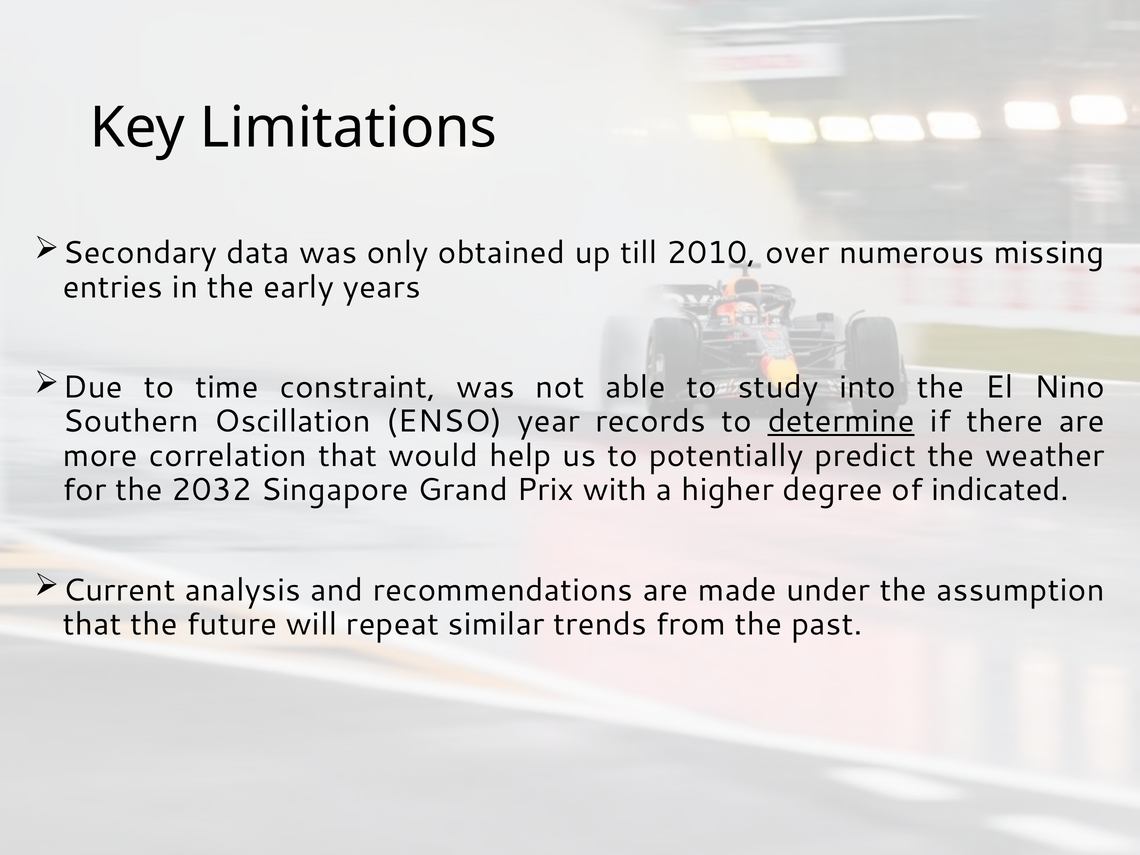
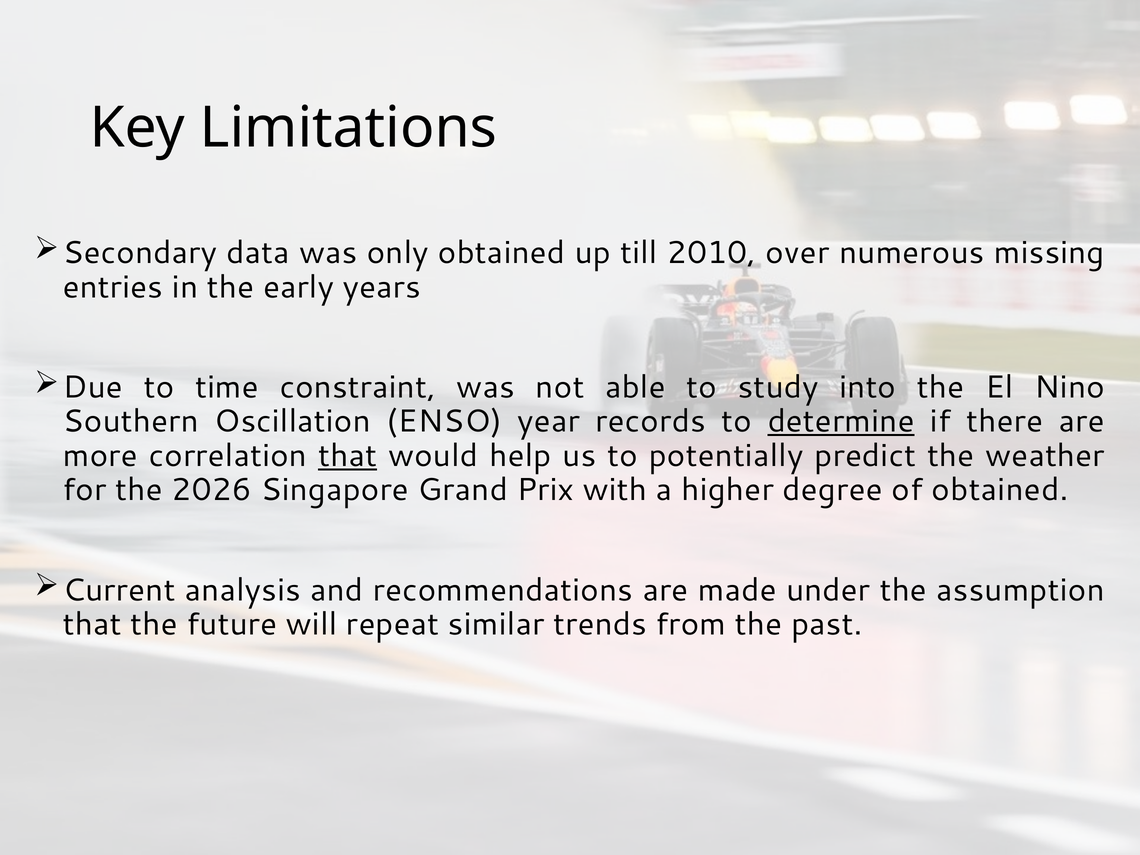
that underline: none -> present (348, 456)
2032: 2032 -> 2026 (212, 490)
of indicated: indicated -> obtained (1000, 490)
